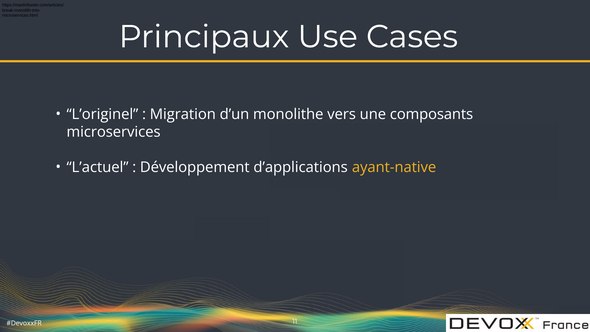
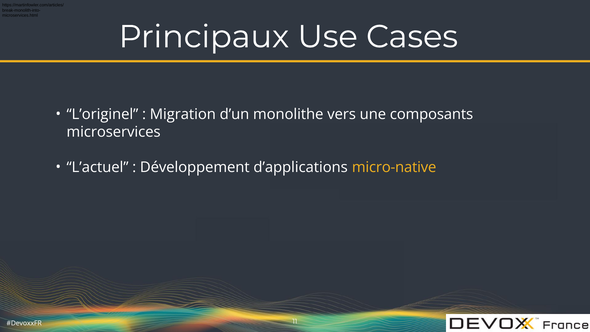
ayant-native: ayant-native -> micro-native (394, 167)
